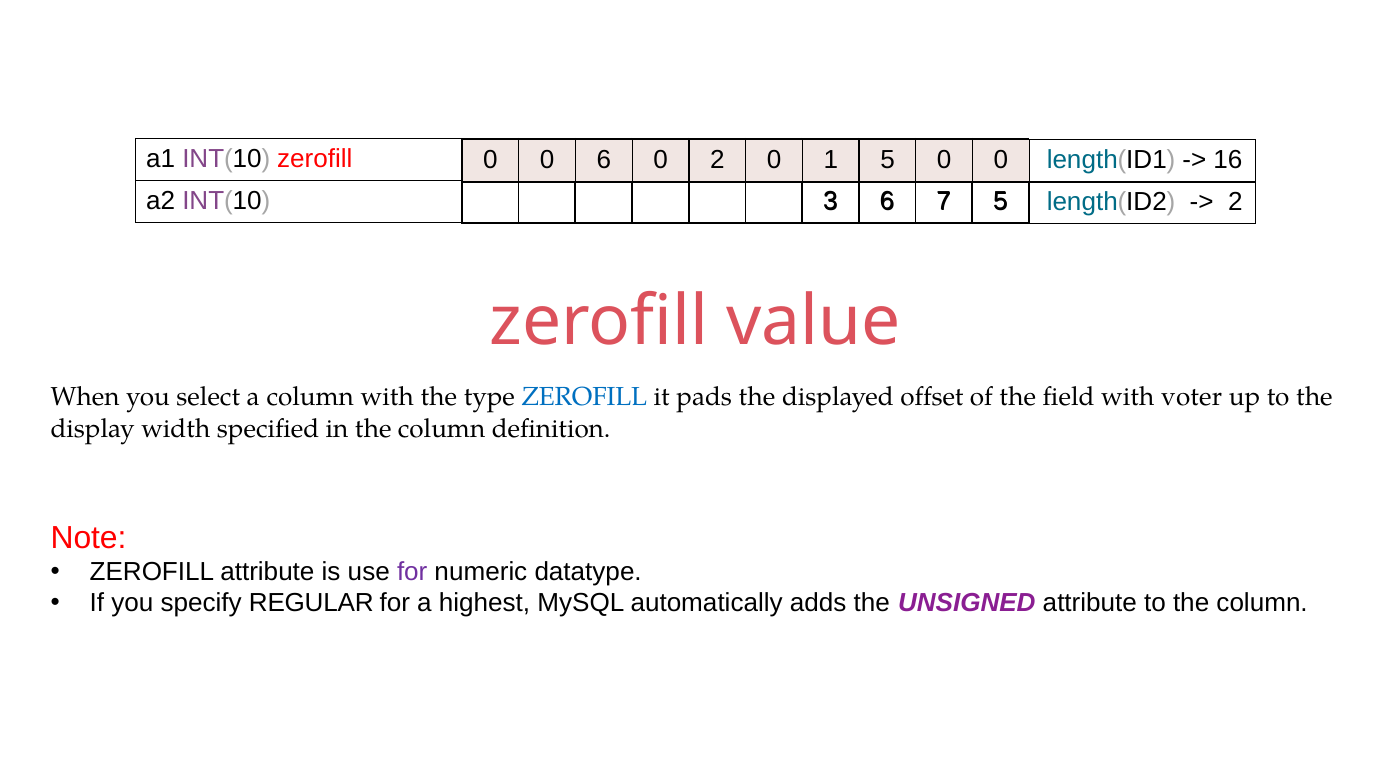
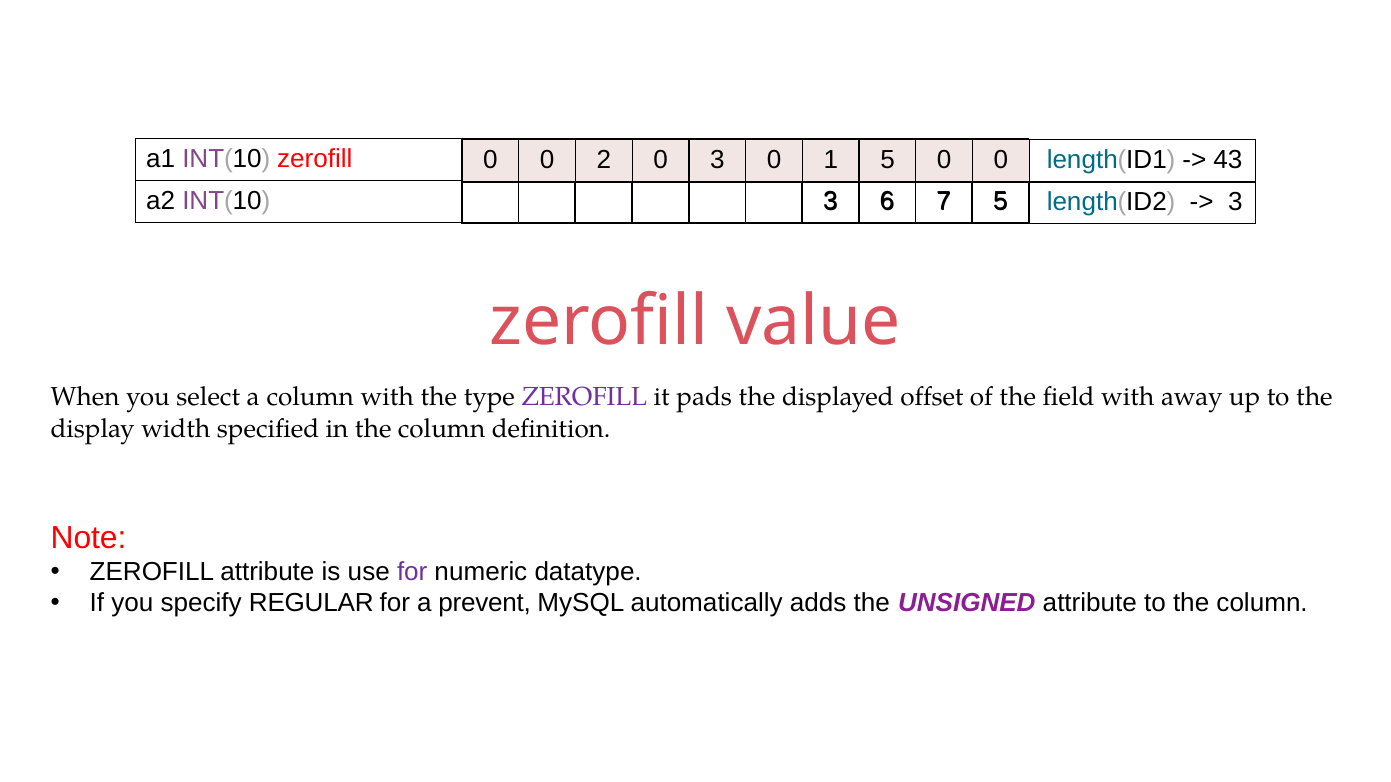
0 6: 6 -> 2 (604, 160)
0 2: 2 -> 3 (717, 160)
16: 16 -> 43 (1228, 160)
2: 2 -> 3 (1235, 202)
ZEROFILL colour: blue -> purple (584, 397)
voter: voter -> away (1192, 397)
highest: highest -> prevent (485, 604)
